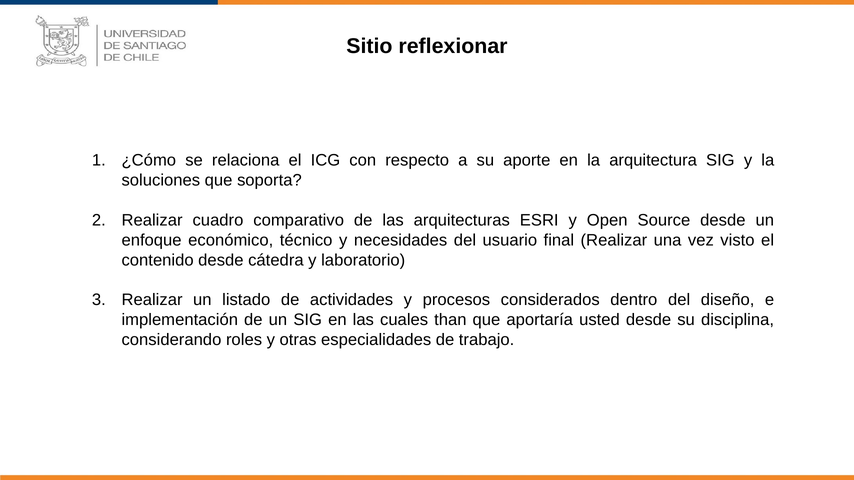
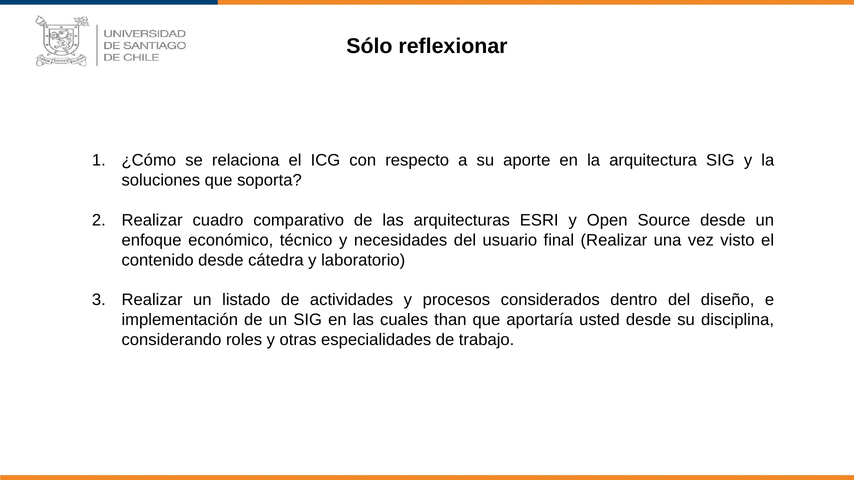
Sitio: Sitio -> Sólo (369, 46)
